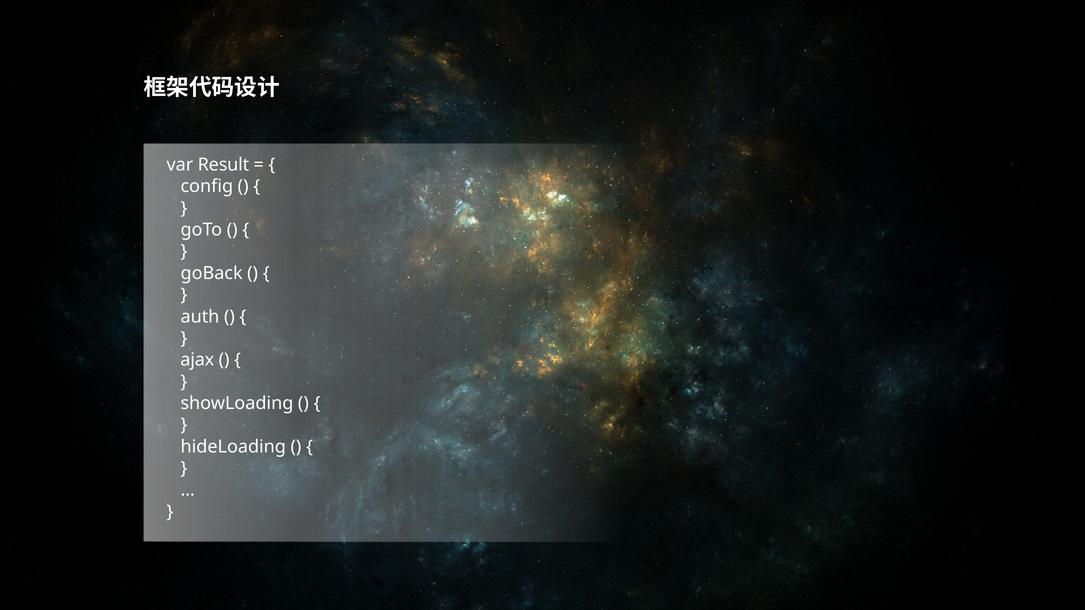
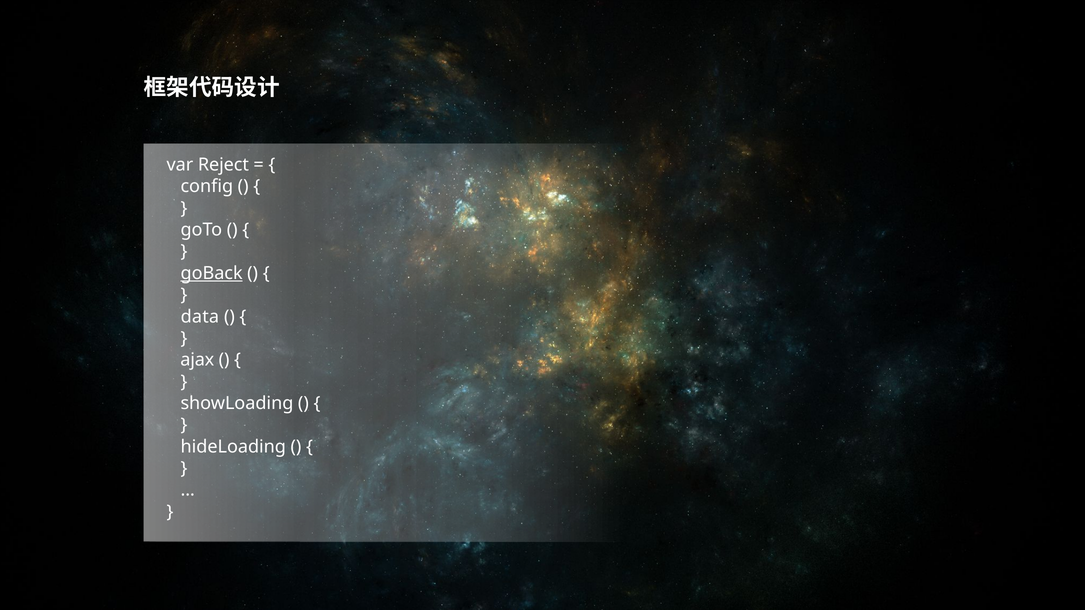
Result: Result -> Reject (223, 165)
goBack underline: none -> present (212, 273)
auth: auth -> data (200, 317)
